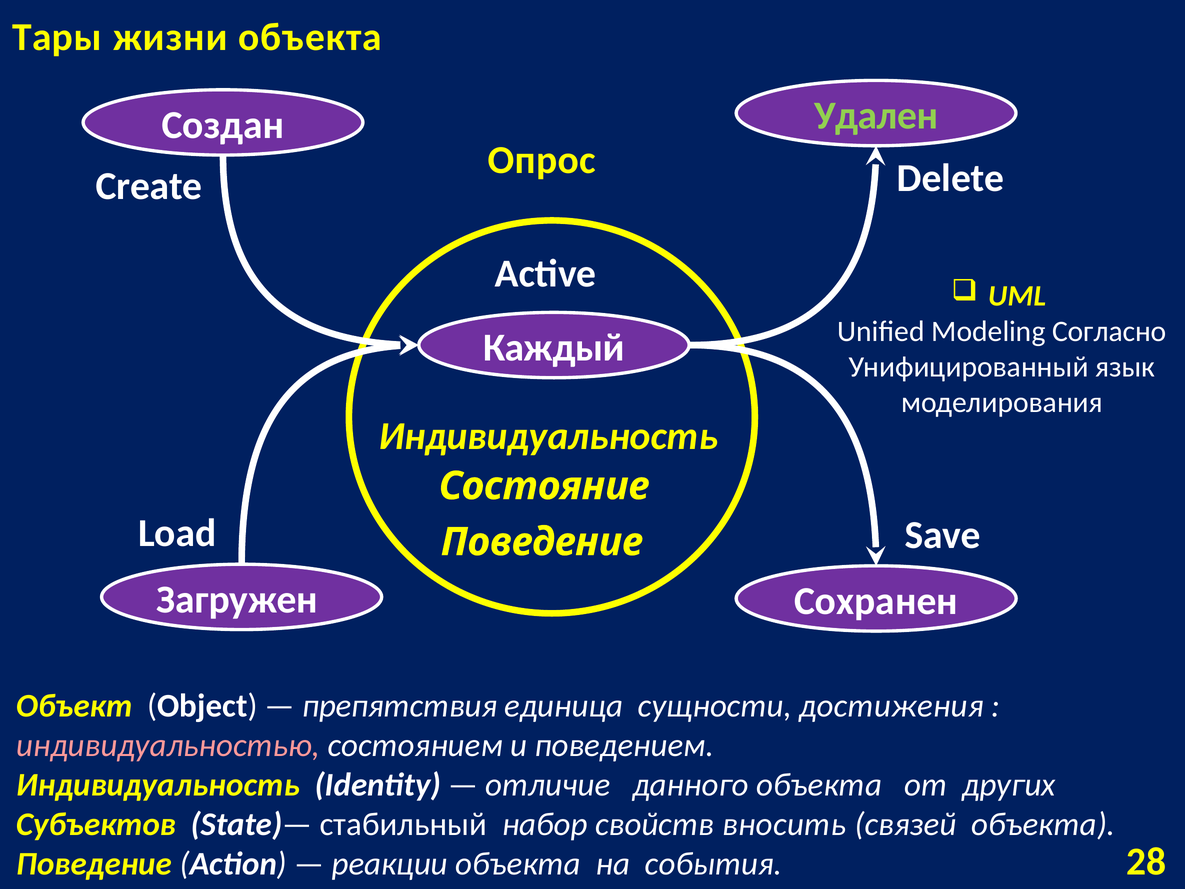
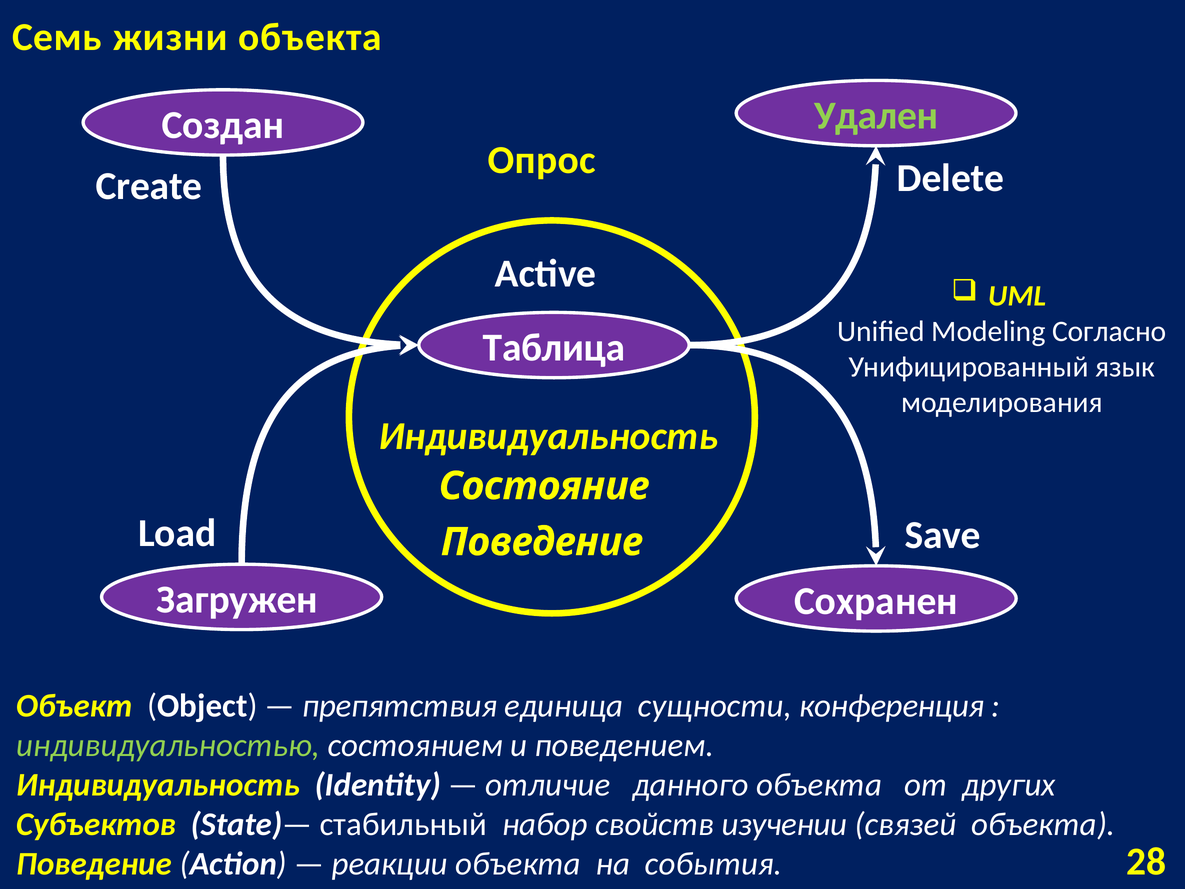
Тары: Тары -> Семь (57, 37)
Каждый: Каждый -> Таблица (554, 348)
достижения: достижения -> конференция (892, 706)
индивидуальностью colour: pink -> light green (168, 745)
вносить: вносить -> изучении (785, 824)
